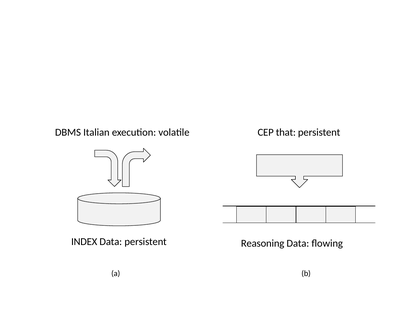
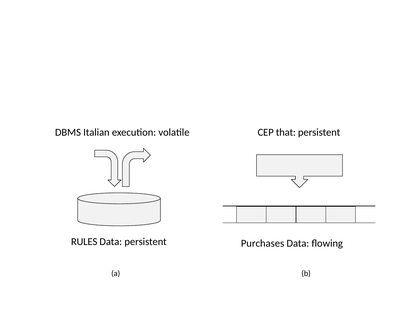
INDEX: INDEX -> RULES (84, 242)
Reasoning: Reasoning -> Purchases (263, 243)
